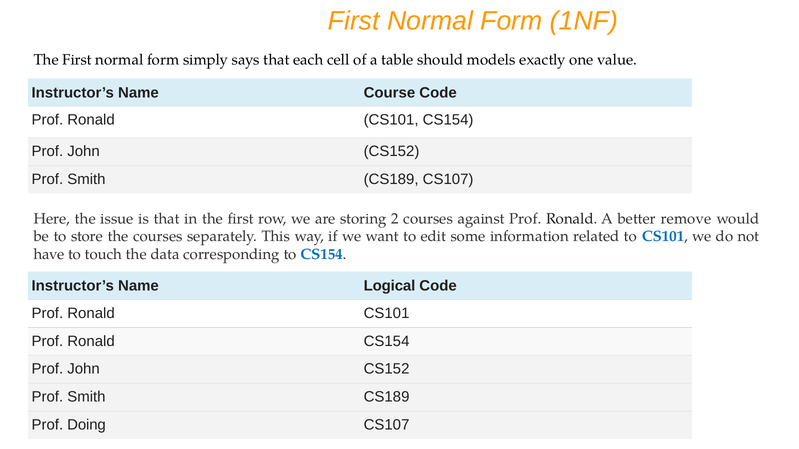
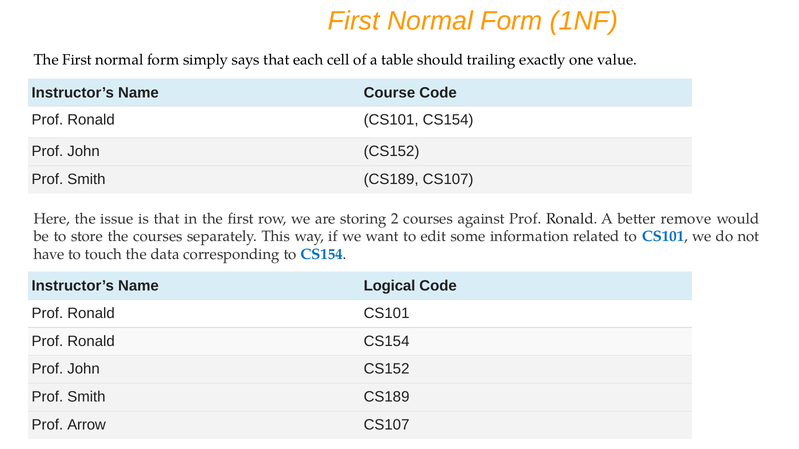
models: models -> trailing (491, 60)
Doing: Doing -> Arrow (87, 425)
